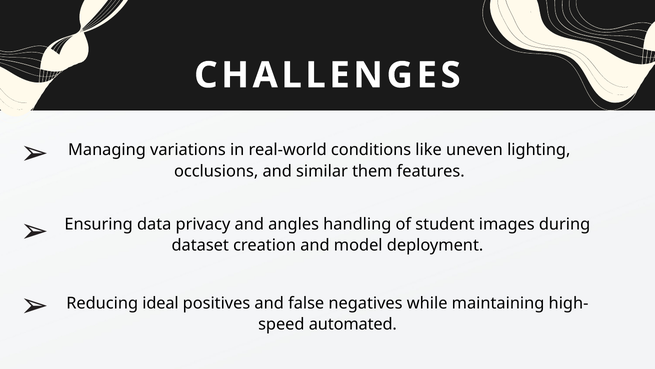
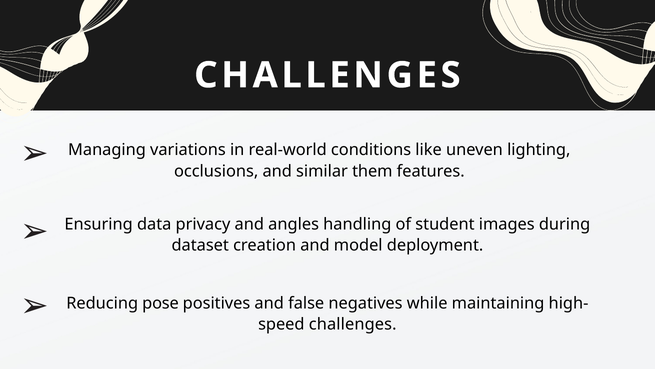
ideal: ideal -> pose (161, 303)
automated: automated -> challenges (353, 324)
